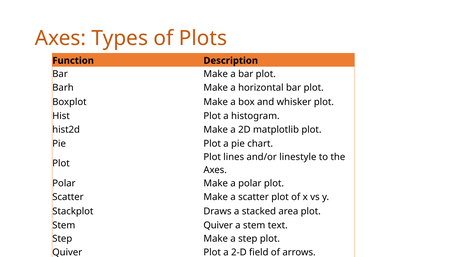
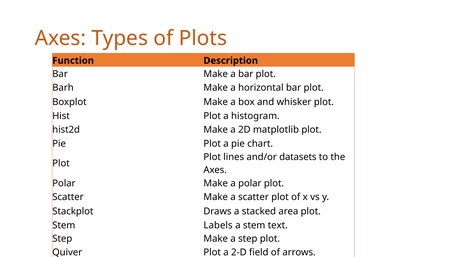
linestyle: linestyle -> datasets (298, 157)
Stem Quiver: Quiver -> Labels (218, 225)
